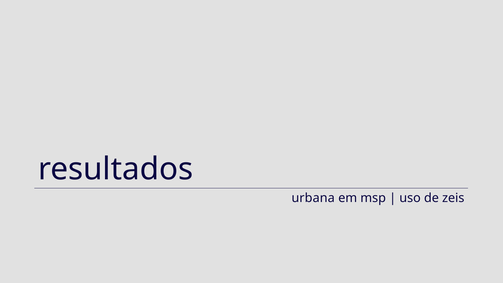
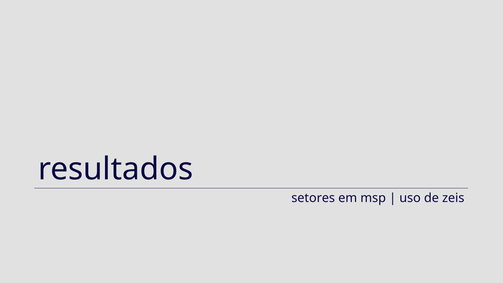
urbana: urbana -> setores (313, 198)
